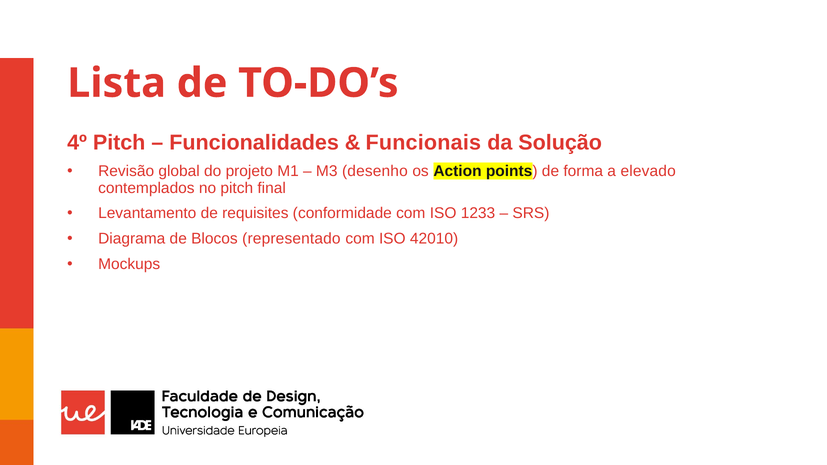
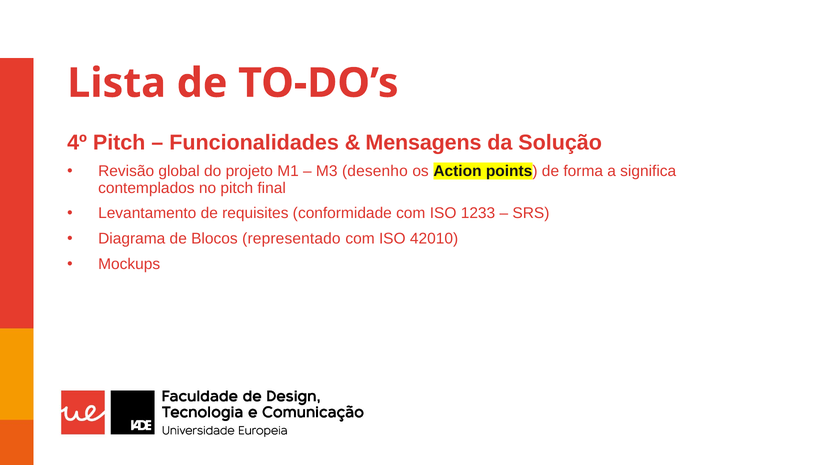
Funcionais: Funcionais -> Mensagens (423, 143)
elevado: elevado -> significa (648, 171)
